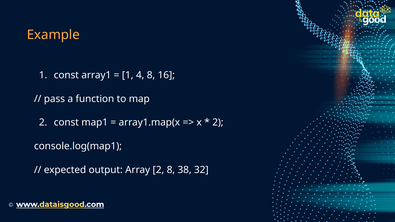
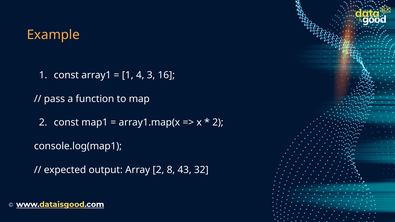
4 8: 8 -> 3 (151, 75)
38: 38 -> 43 (185, 170)
